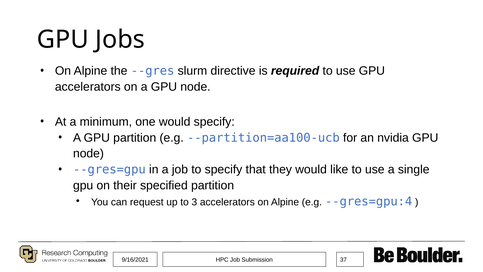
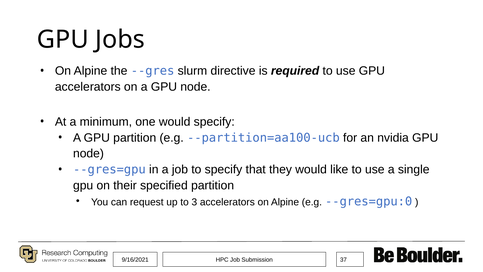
--gres=gpu:4: --gres=gpu:4 -> --gres=gpu:0 (369, 201)
